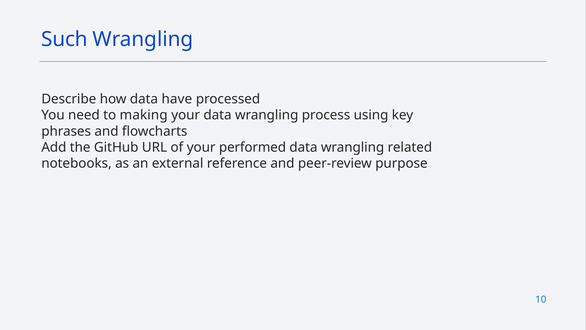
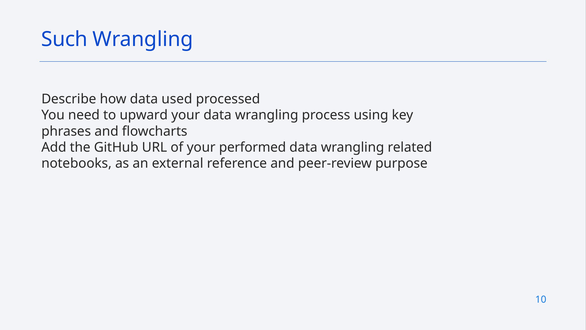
have: have -> used (177, 99)
making: making -> upward (144, 115)
